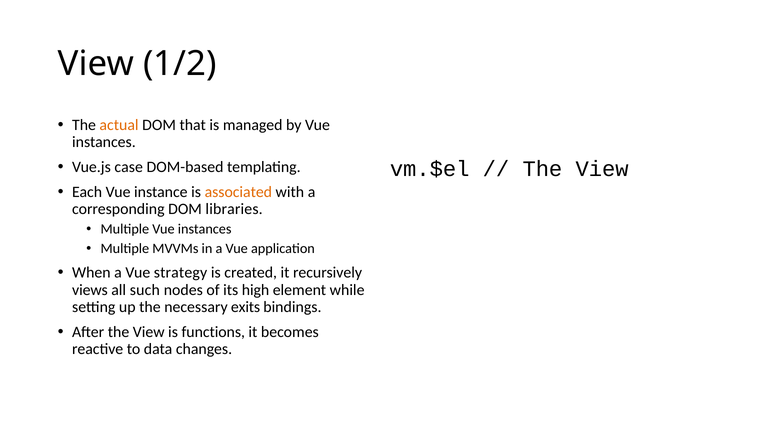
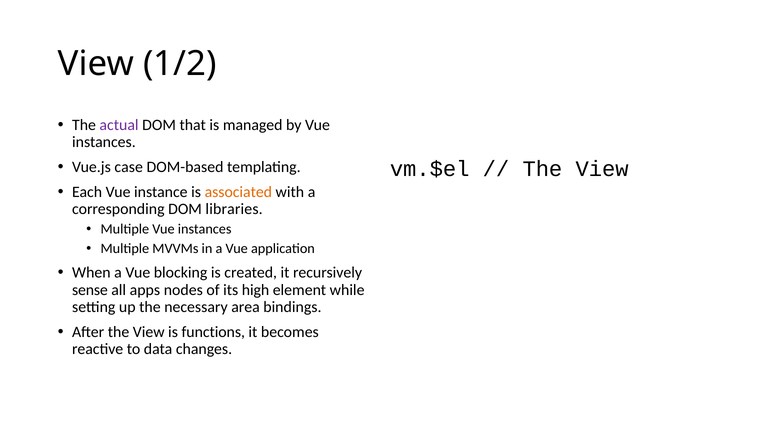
actual colour: orange -> purple (119, 125)
strategy: strategy -> blocking (181, 273)
views: views -> sense (90, 290)
such: such -> apps (145, 290)
exits: exits -> area (246, 307)
